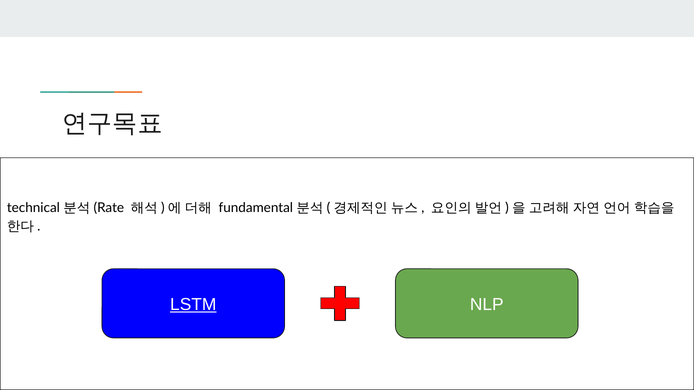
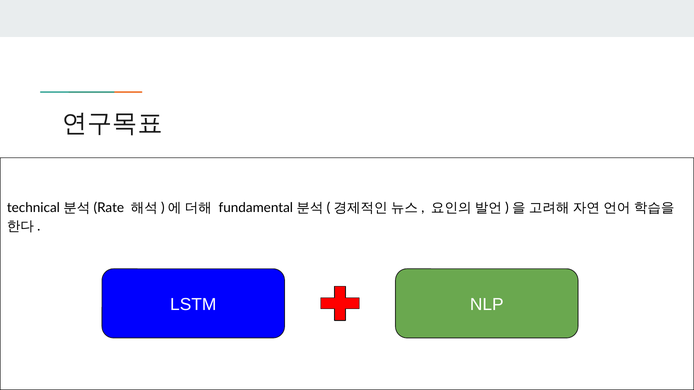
LSTM underline: present -> none (193, 305)
